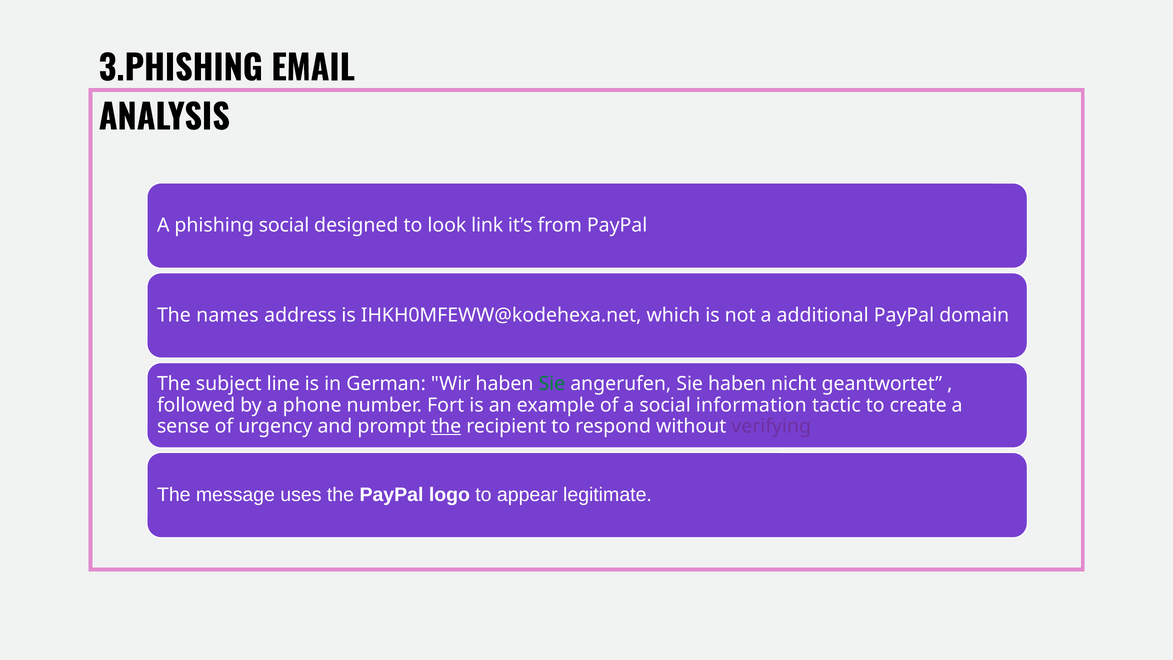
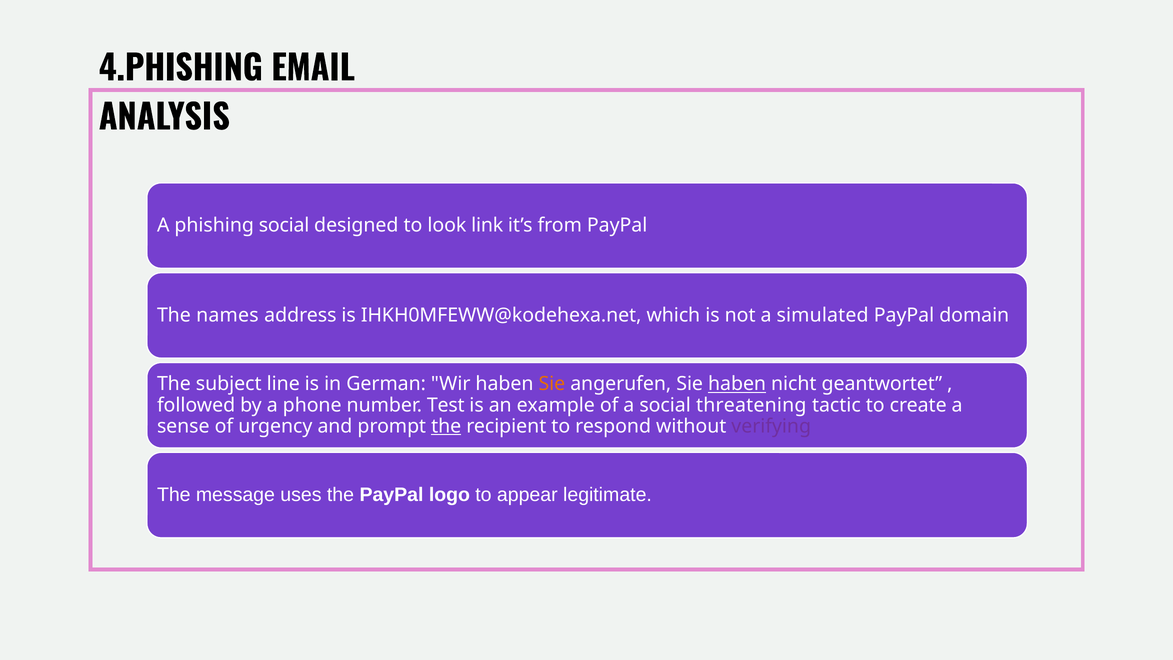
3.PHISHING: 3.PHISHING -> 4.PHISHING (181, 69)
additional: additional -> simulated (823, 315)
Sie colour: green -> orange (552, 384)
haben underline: none -> present (737, 384)
Fort: Fort -> Test (446, 405)
information: information -> threatening (751, 405)
